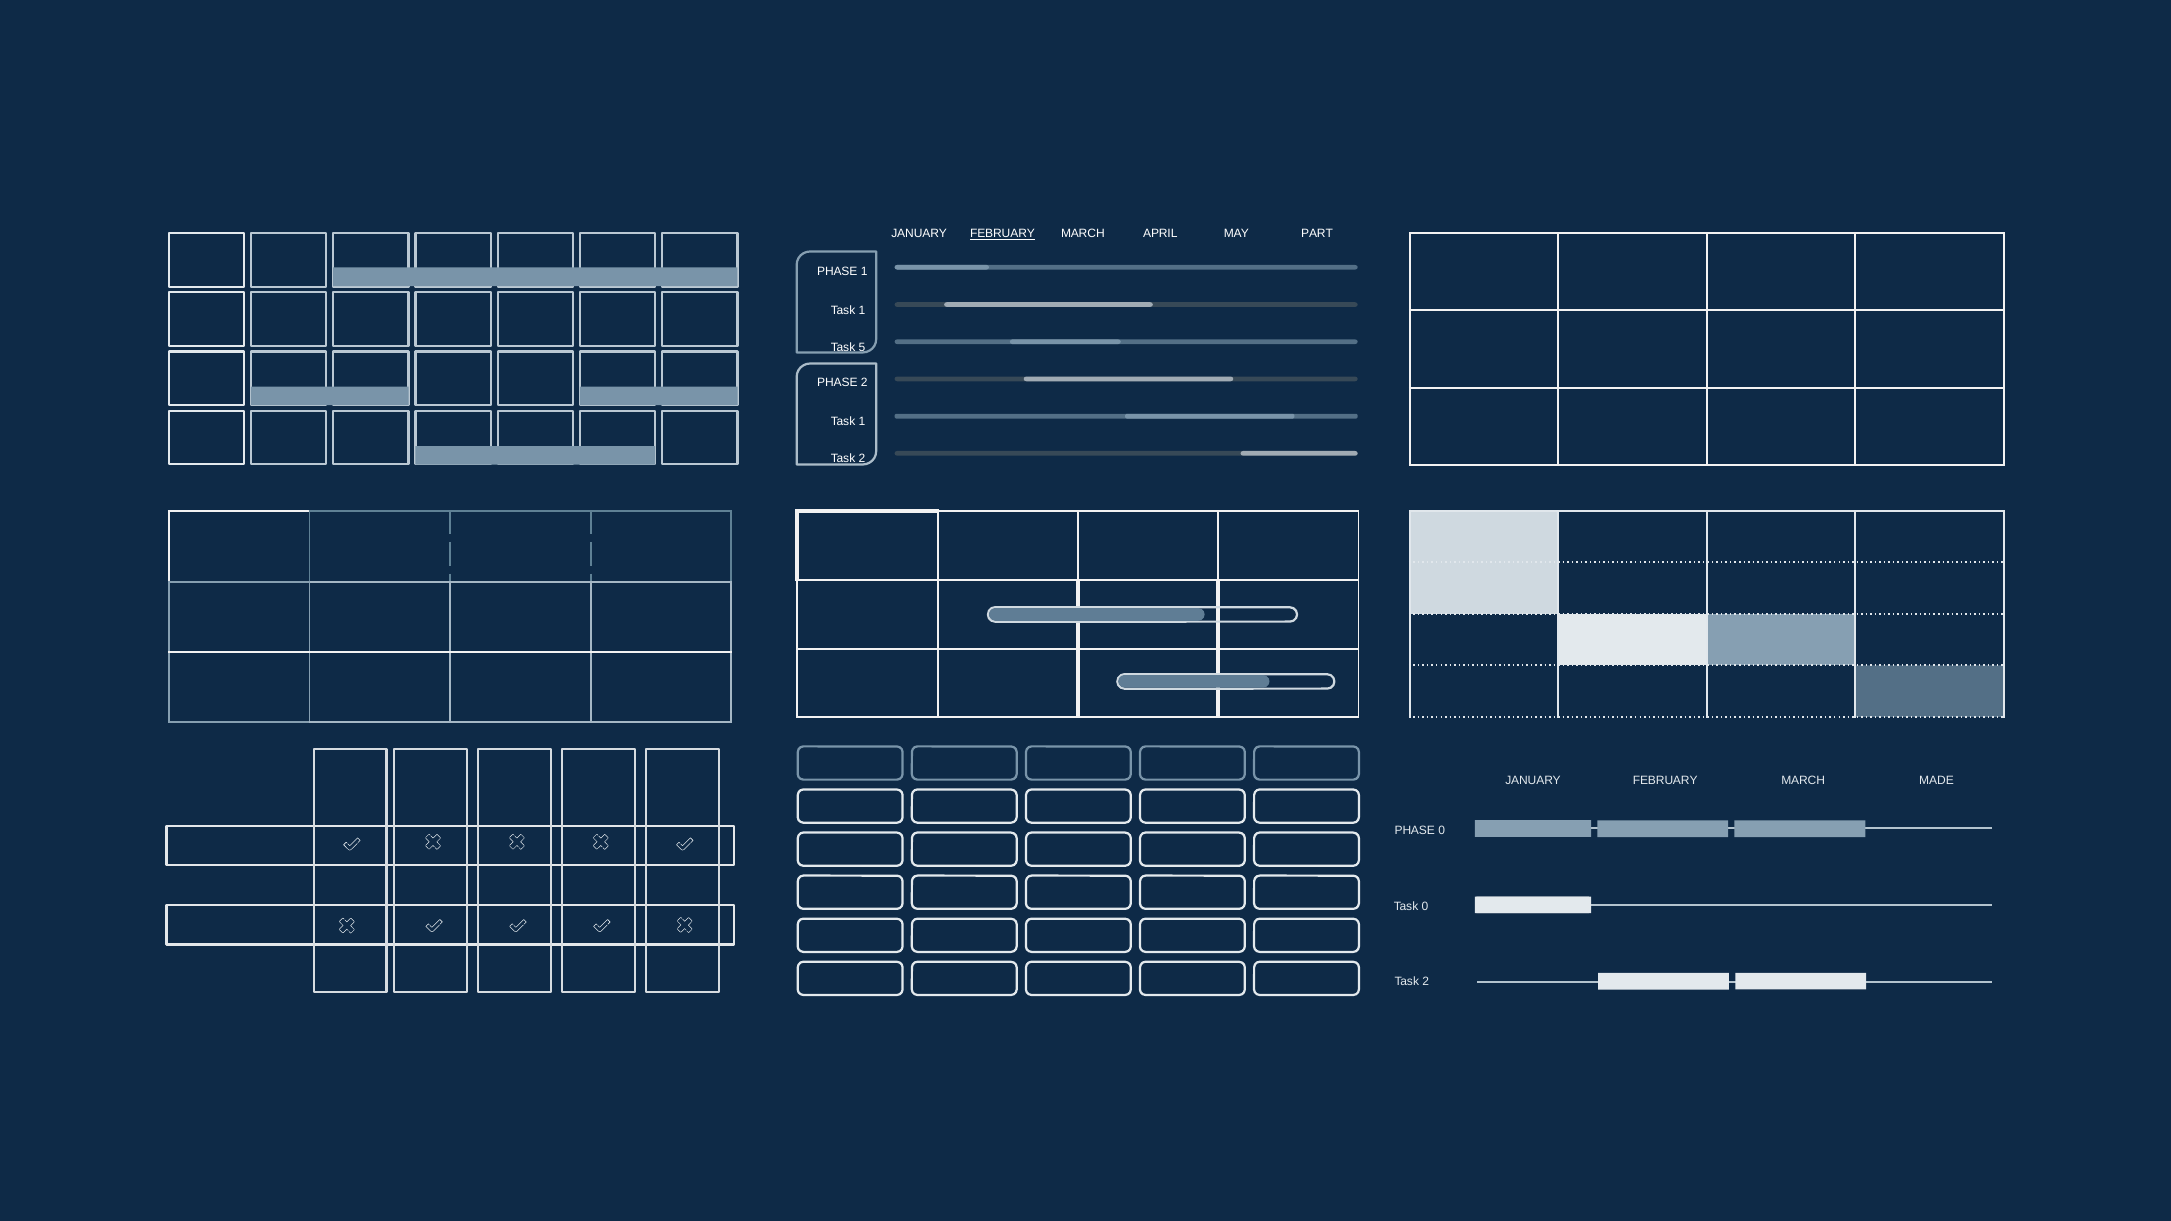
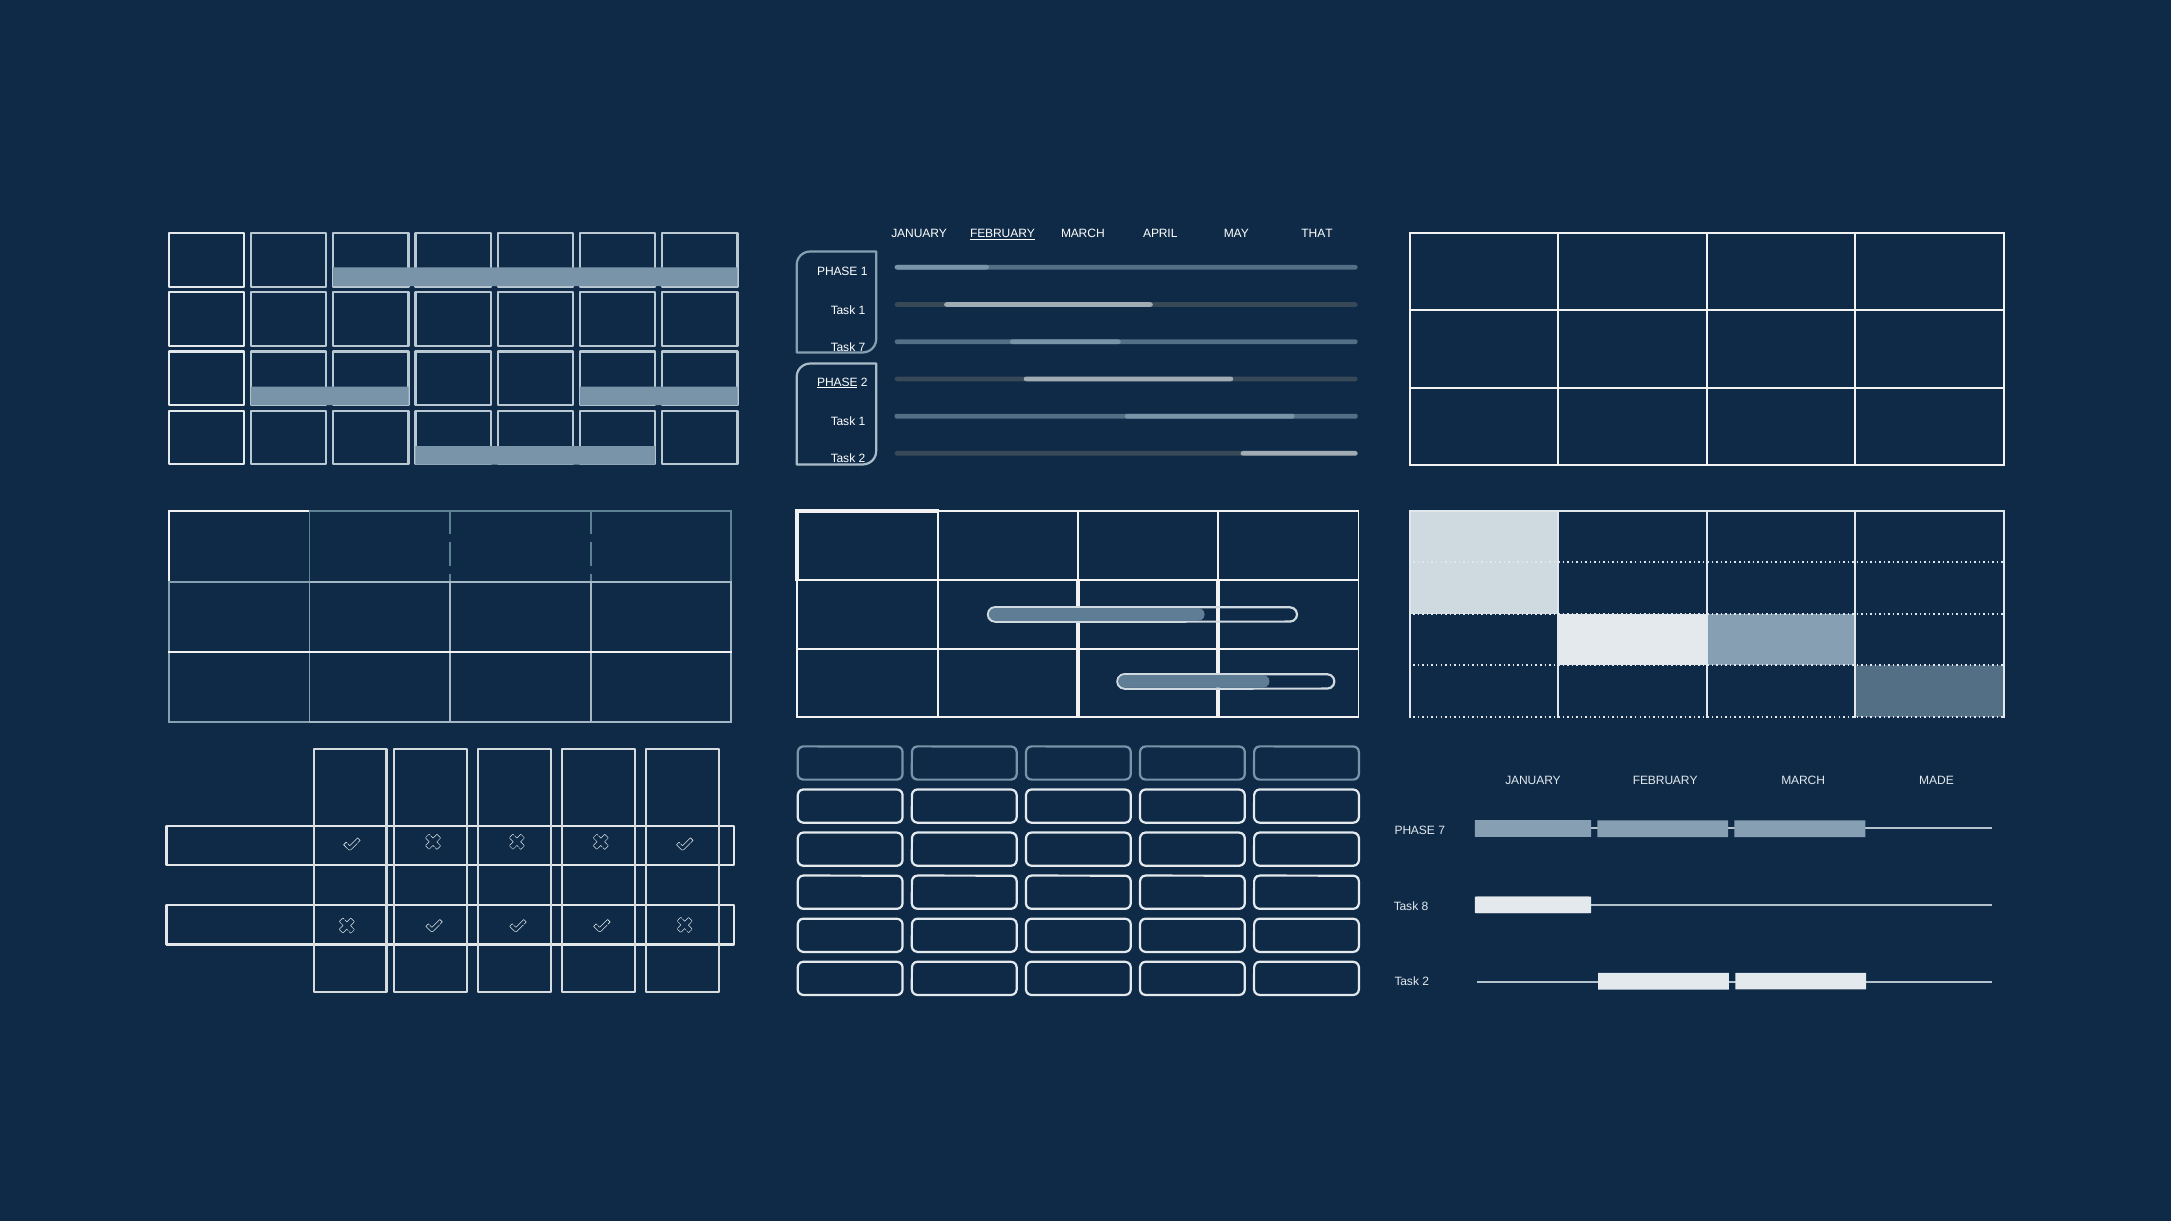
PART: PART -> THAT (1317, 234)
Task 5: 5 -> 7 (862, 347)
PHASE underline: none -> present (837, 382)
PHASE 0: 0 -> 7 (1442, 831)
Task 0: 0 -> 8 (1425, 907)
